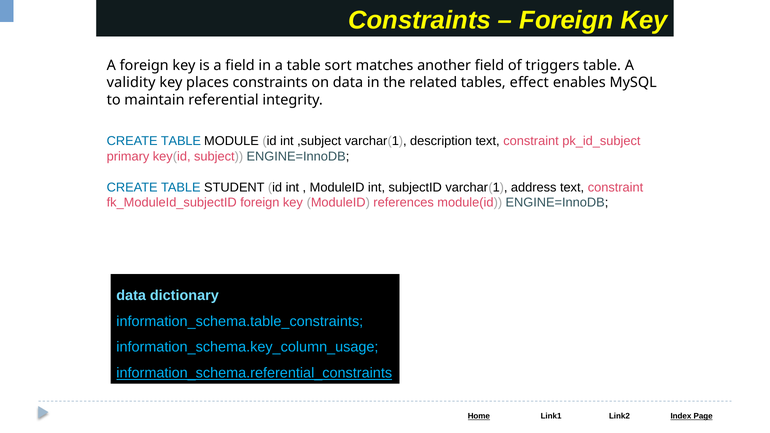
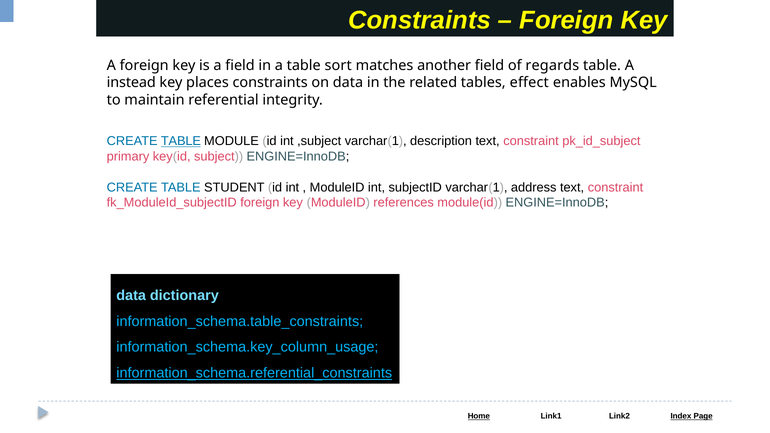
triggers: triggers -> regards (552, 65)
validity: validity -> instead (131, 83)
TABLE underline: none -> present (181, 141)
